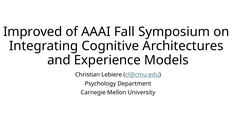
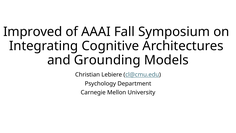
Experience: Experience -> Grounding (107, 60)
